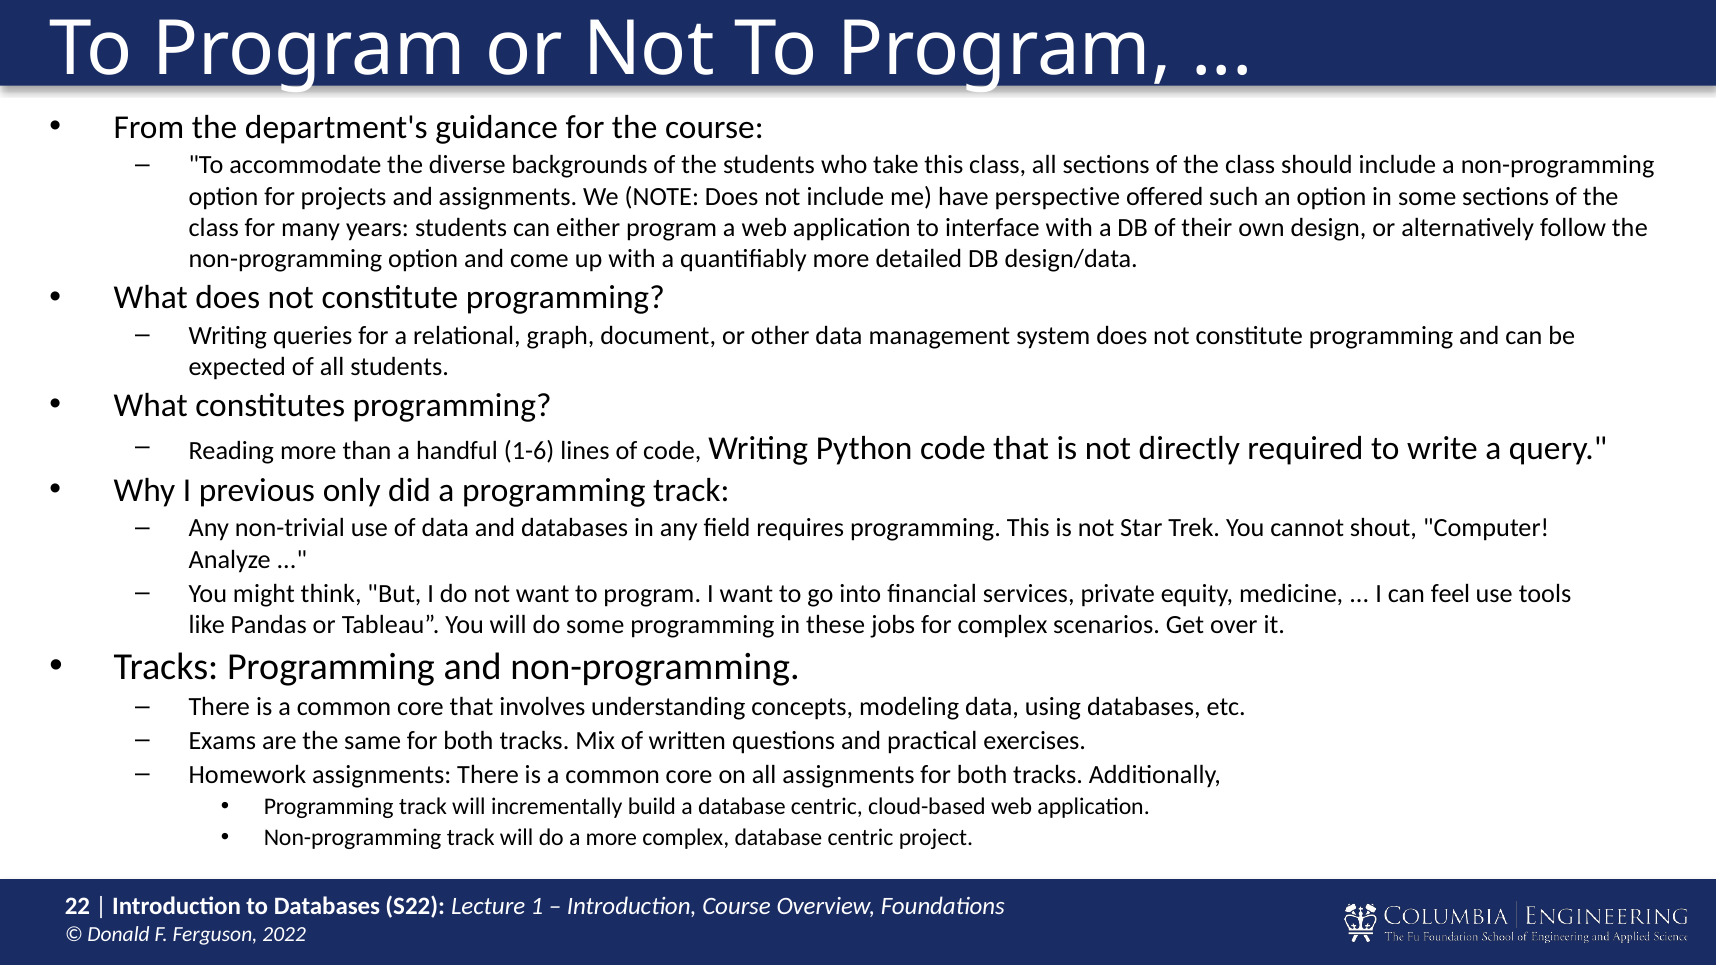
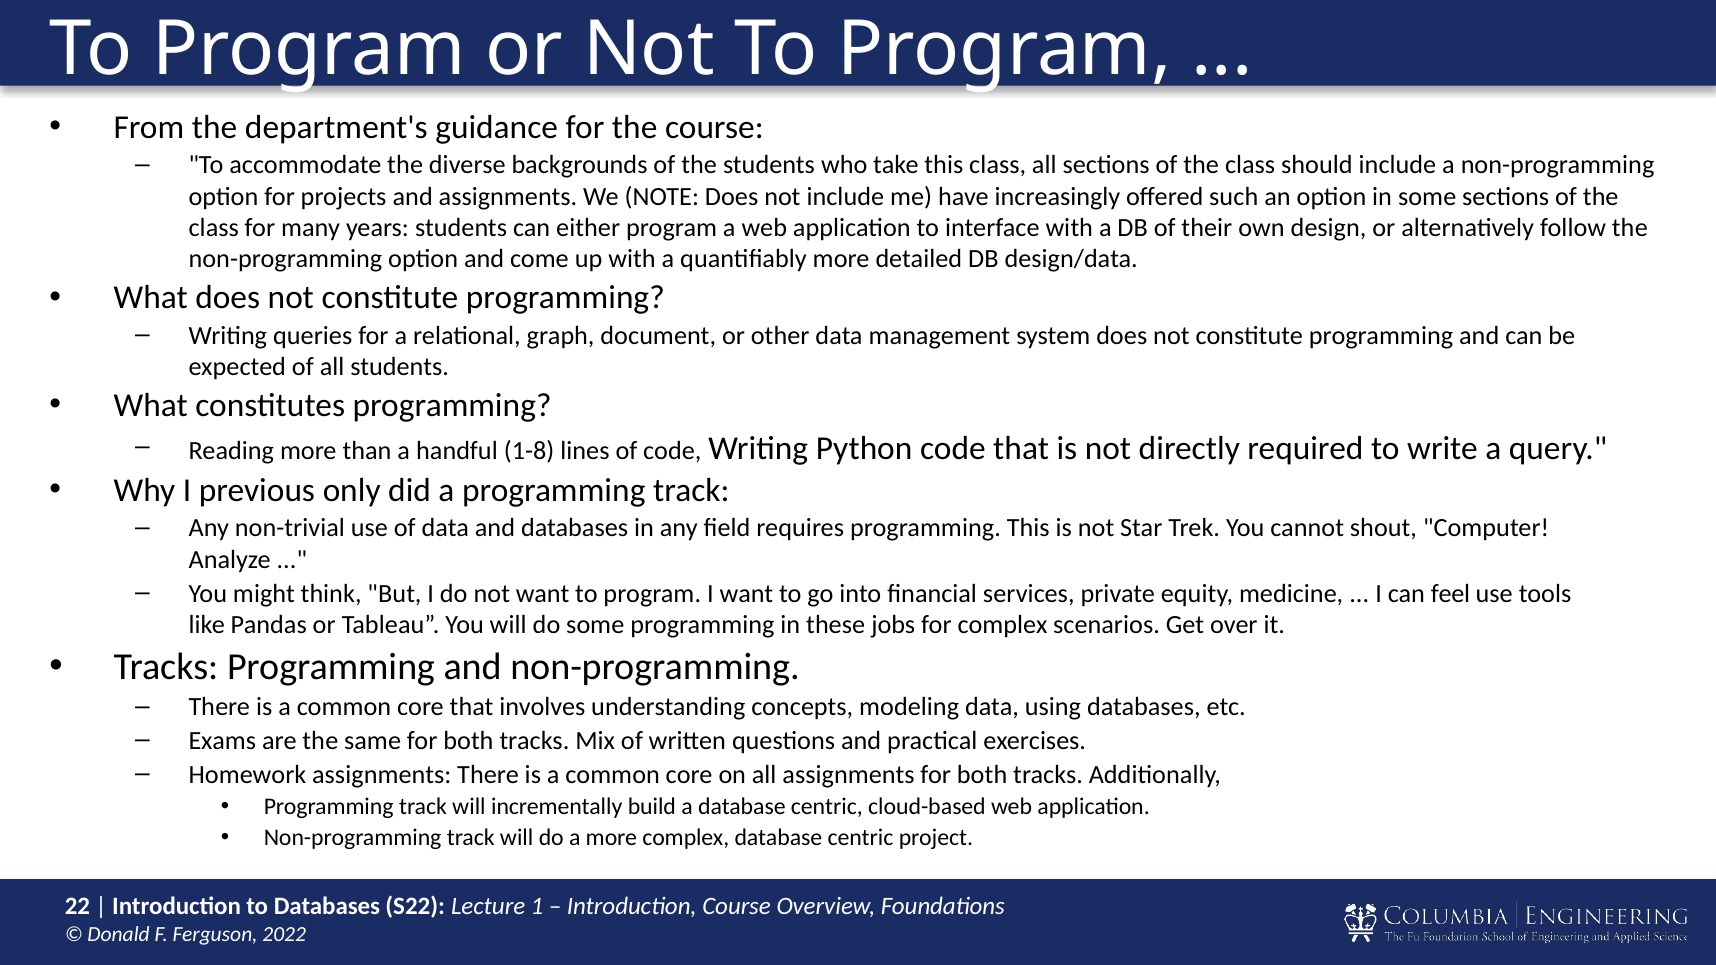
perspective: perspective -> increasingly (1057, 196)
1-6: 1-6 -> 1-8 (529, 451)
